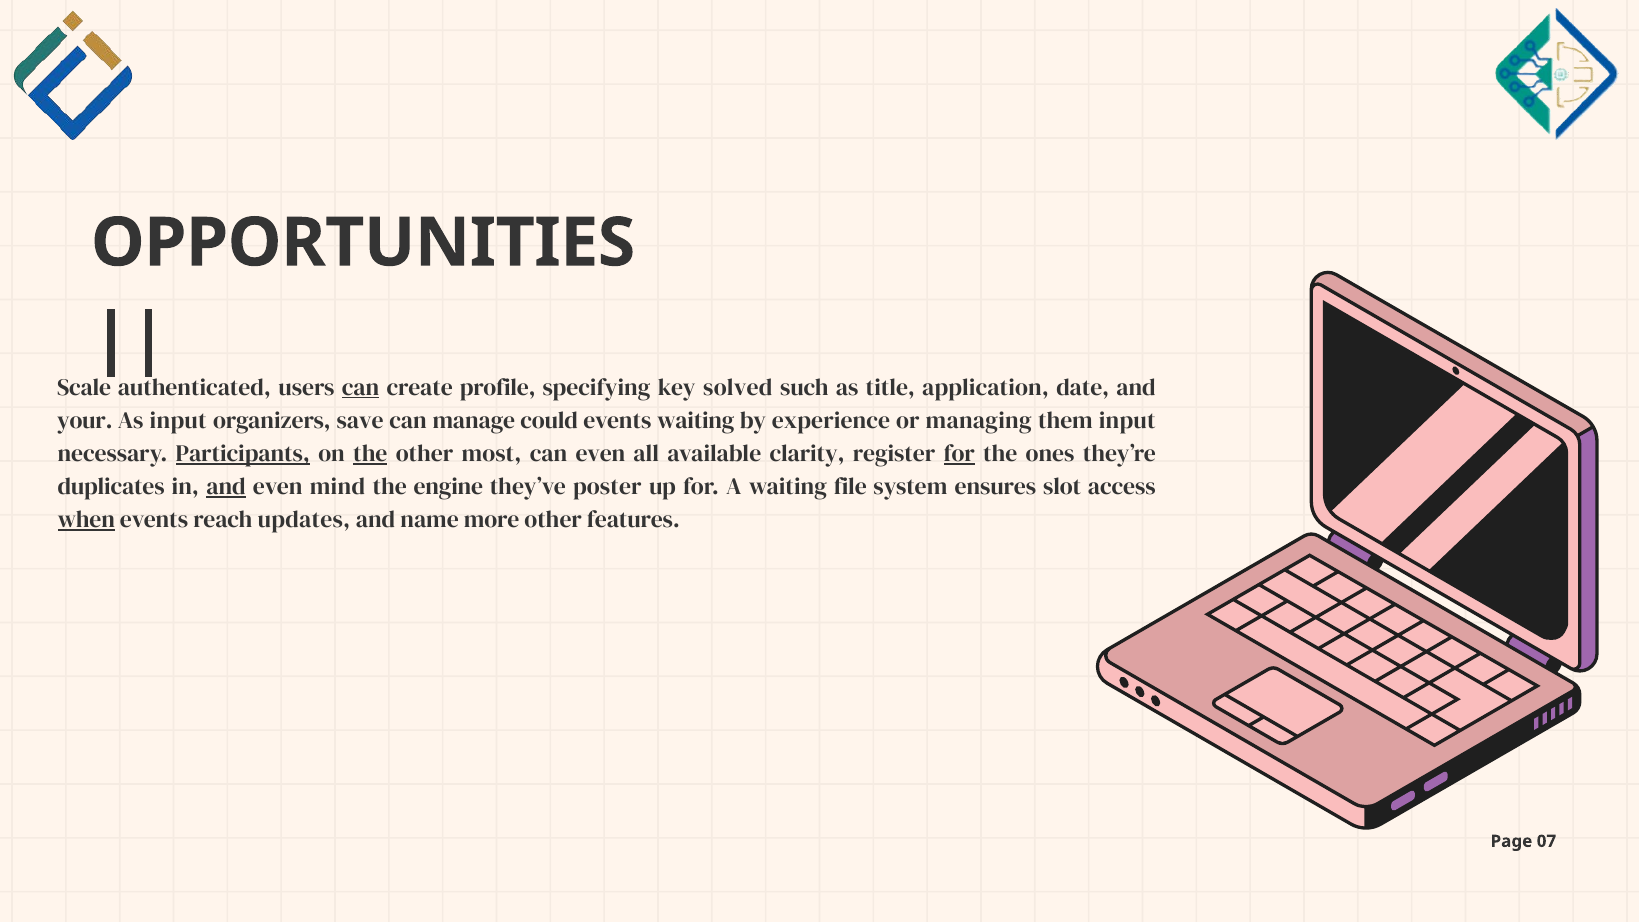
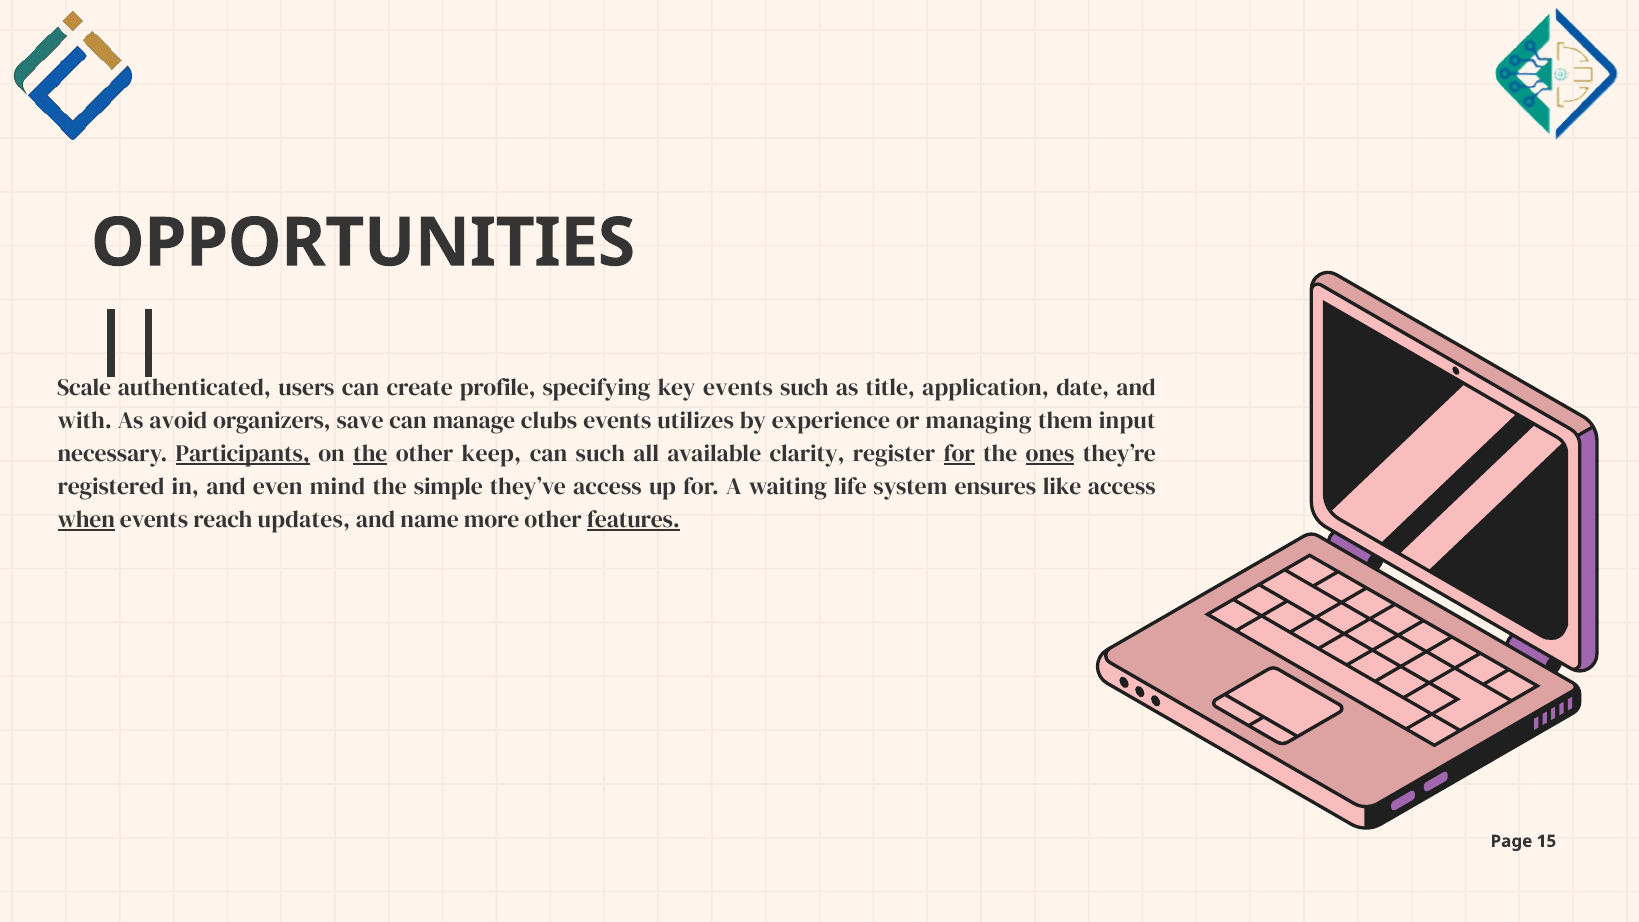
can underline: present -> none (361, 387)
key solved: solved -> events (738, 387)
your: your -> with (85, 421)
As input: input -> avoid (178, 421)
could: could -> clubs (549, 421)
events waiting: waiting -> utilizes (696, 421)
most: most -> keep (491, 454)
can even: even -> such (600, 454)
ones underline: none -> present (1050, 454)
duplicates: duplicates -> registered (111, 487)
and underline: present -> none (226, 487)
engine: engine -> simple (448, 487)
they’ve poster: poster -> access (607, 487)
file: file -> life (850, 487)
slot: slot -> like (1062, 487)
features underline: none -> present (633, 520)
07: 07 -> 15 (1546, 841)
